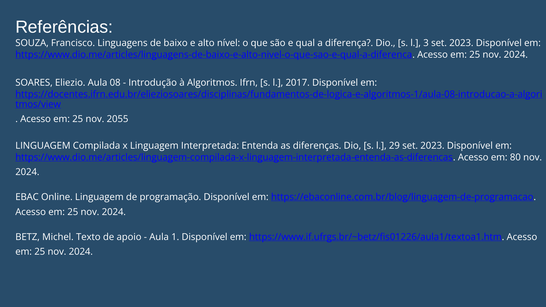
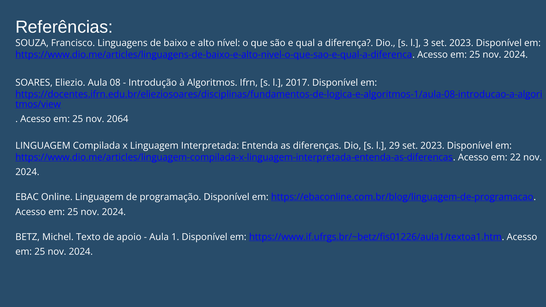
2055: 2055 -> 2064 (118, 119)
80: 80 -> 22 (515, 157)
